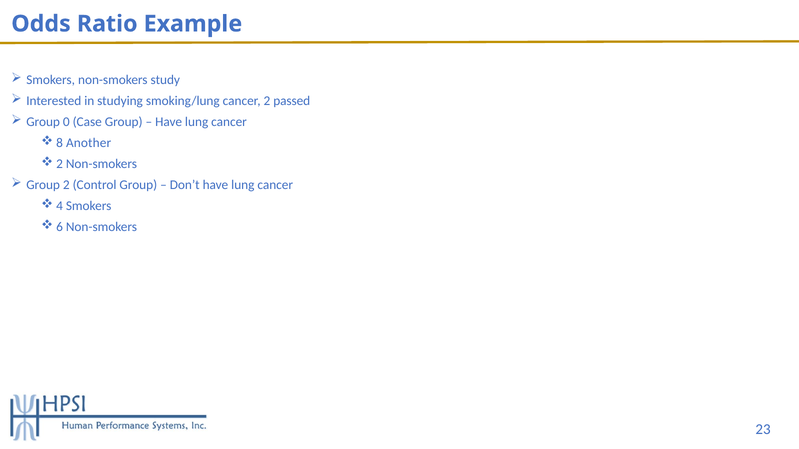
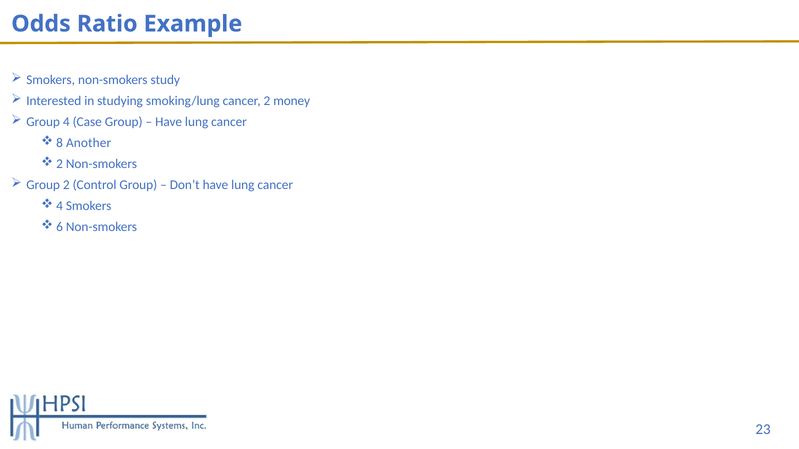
passed: passed -> money (292, 101)
0: 0 -> 4 (66, 122)
